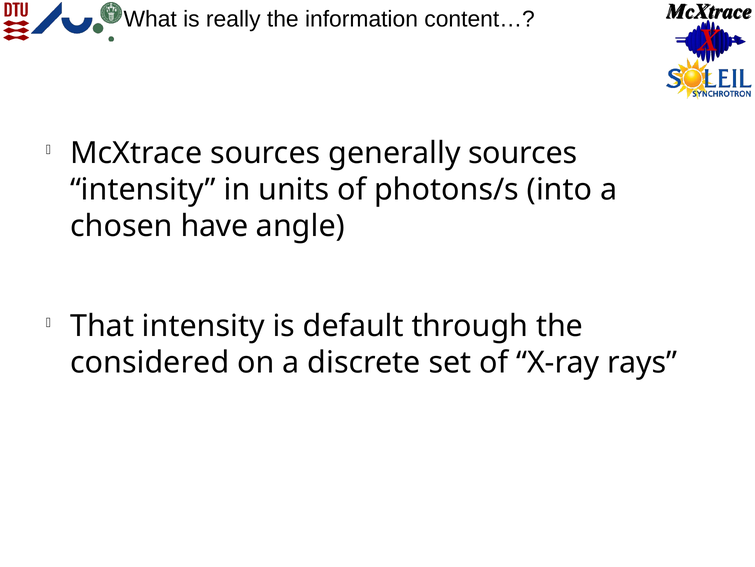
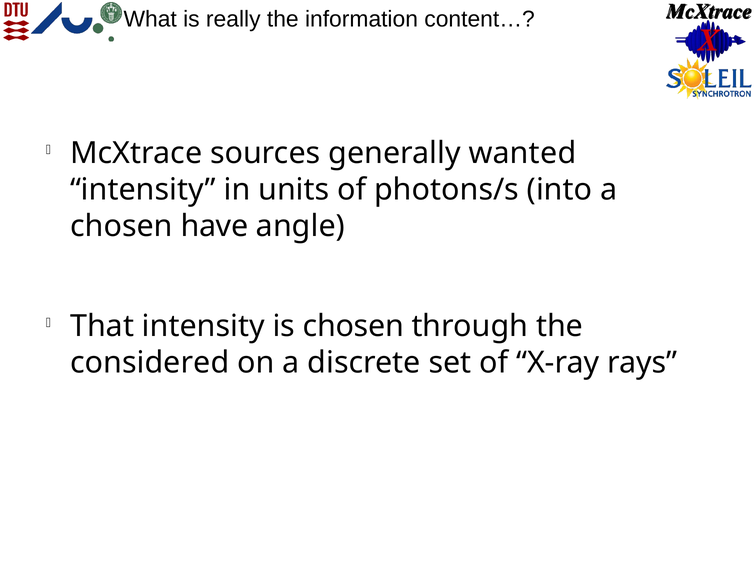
generally sources: sources -> wanted (522, 153)
is default: default -> chosen (353, 326)
